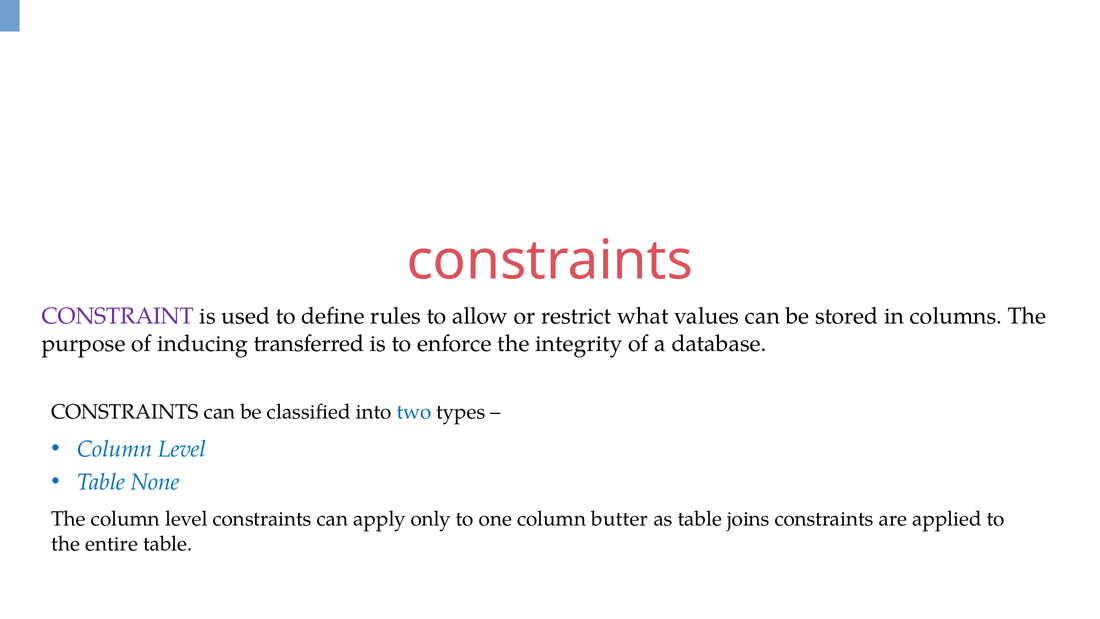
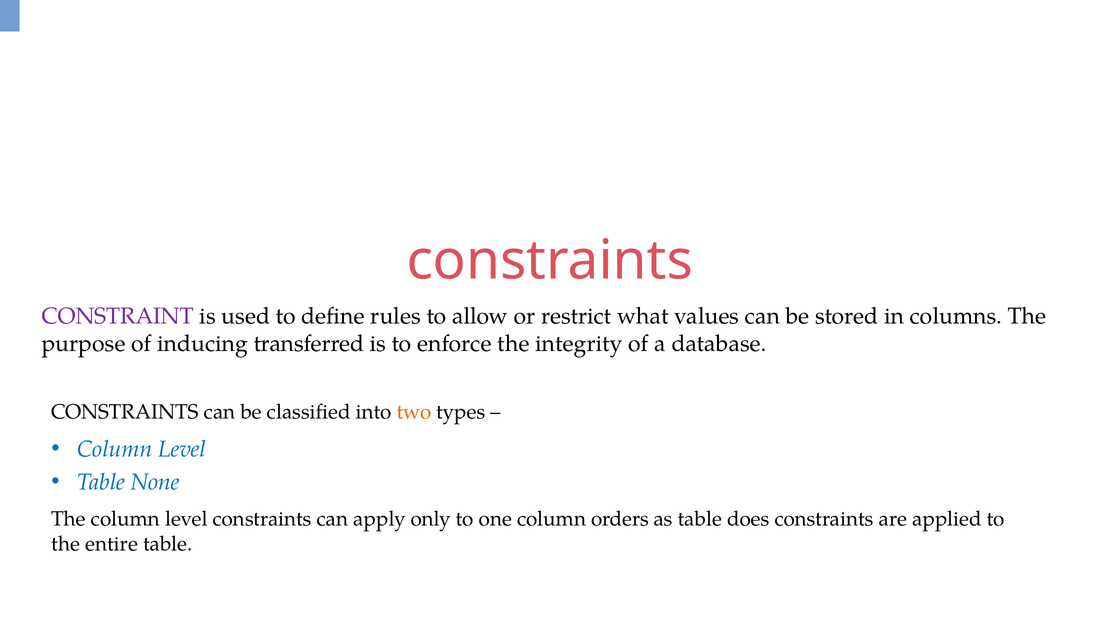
two colour: blue -> orange (414, 412)
butter: butter -> orders (620, 519)
joins: joins -> does (748, 519)
